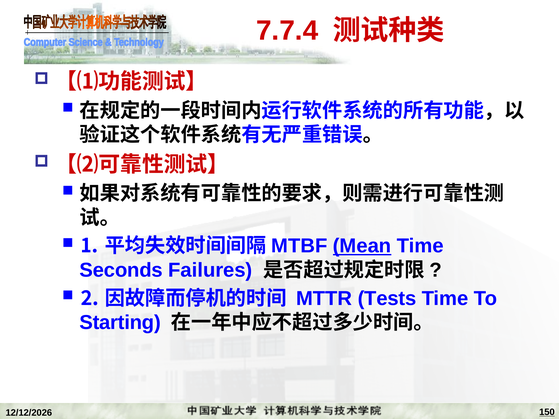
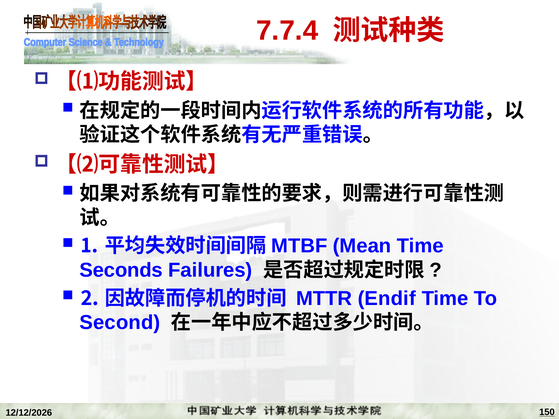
Mean underline: present -> none (362, 246)
Tests: Tests -> Endif (387, 299)
Starting: Starting -> Second (120, 323)
